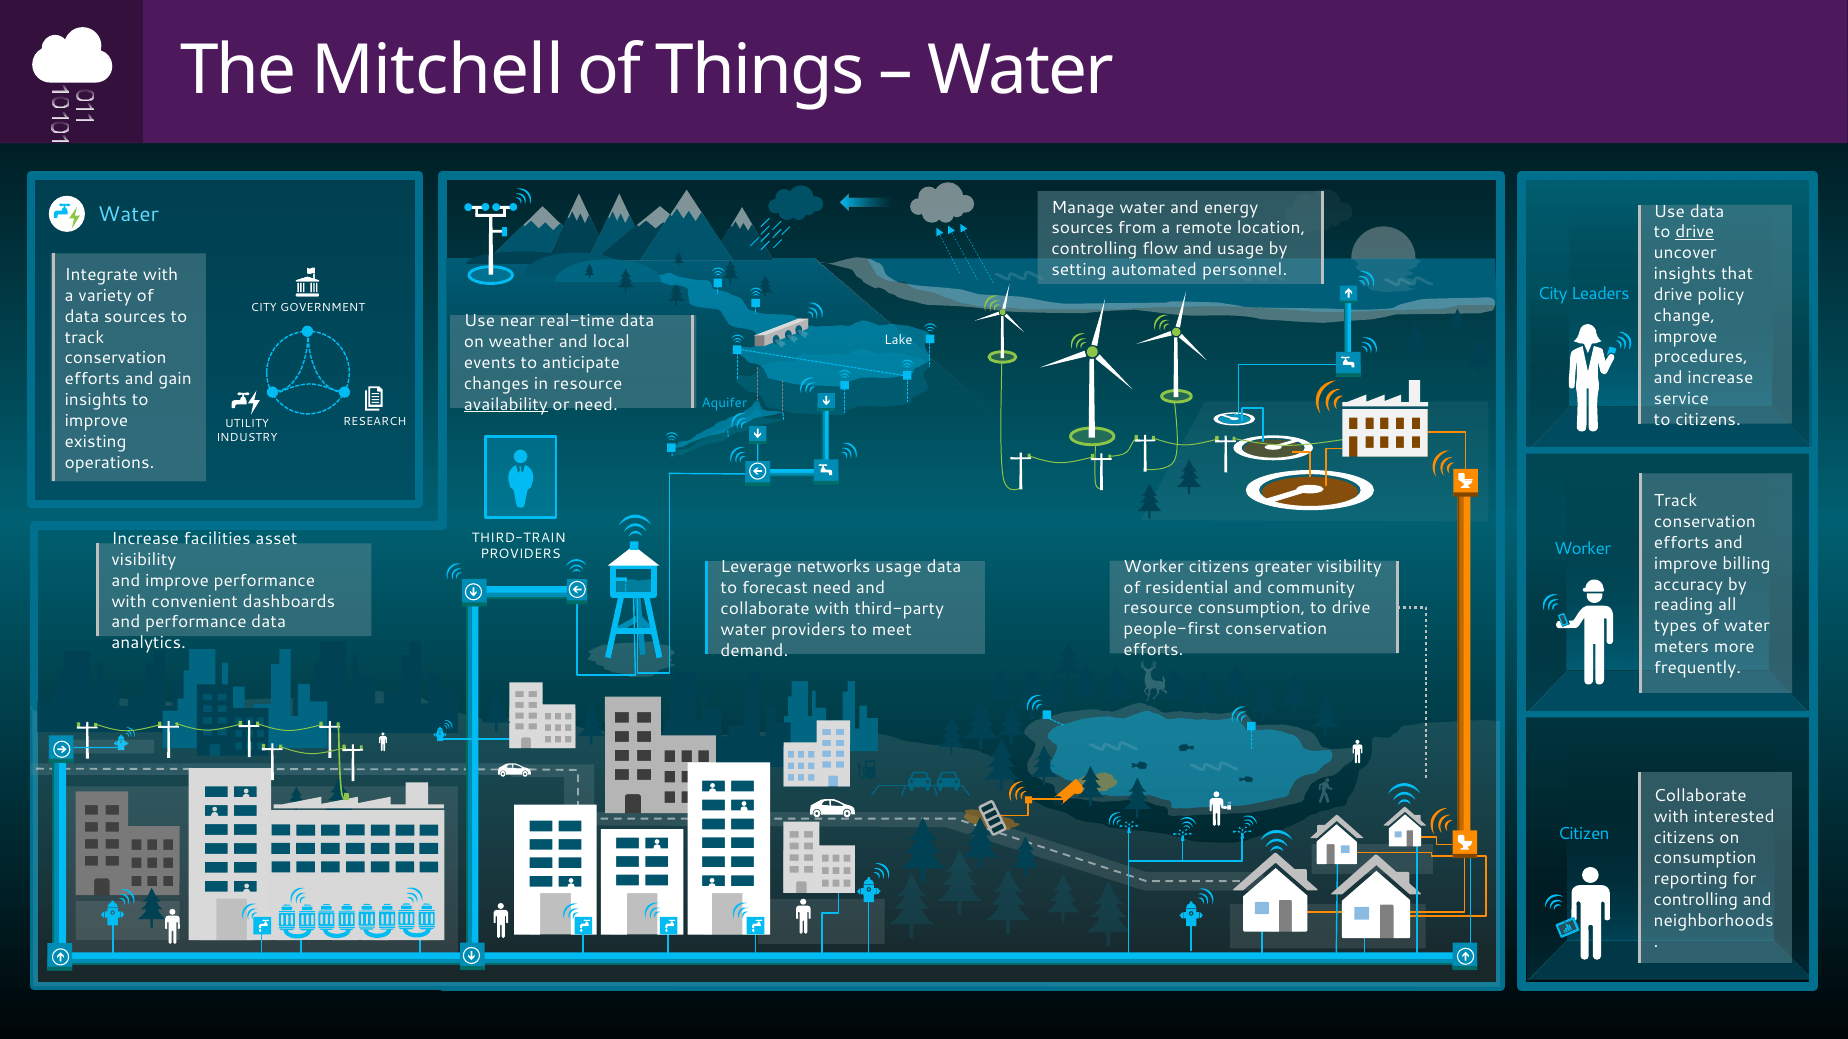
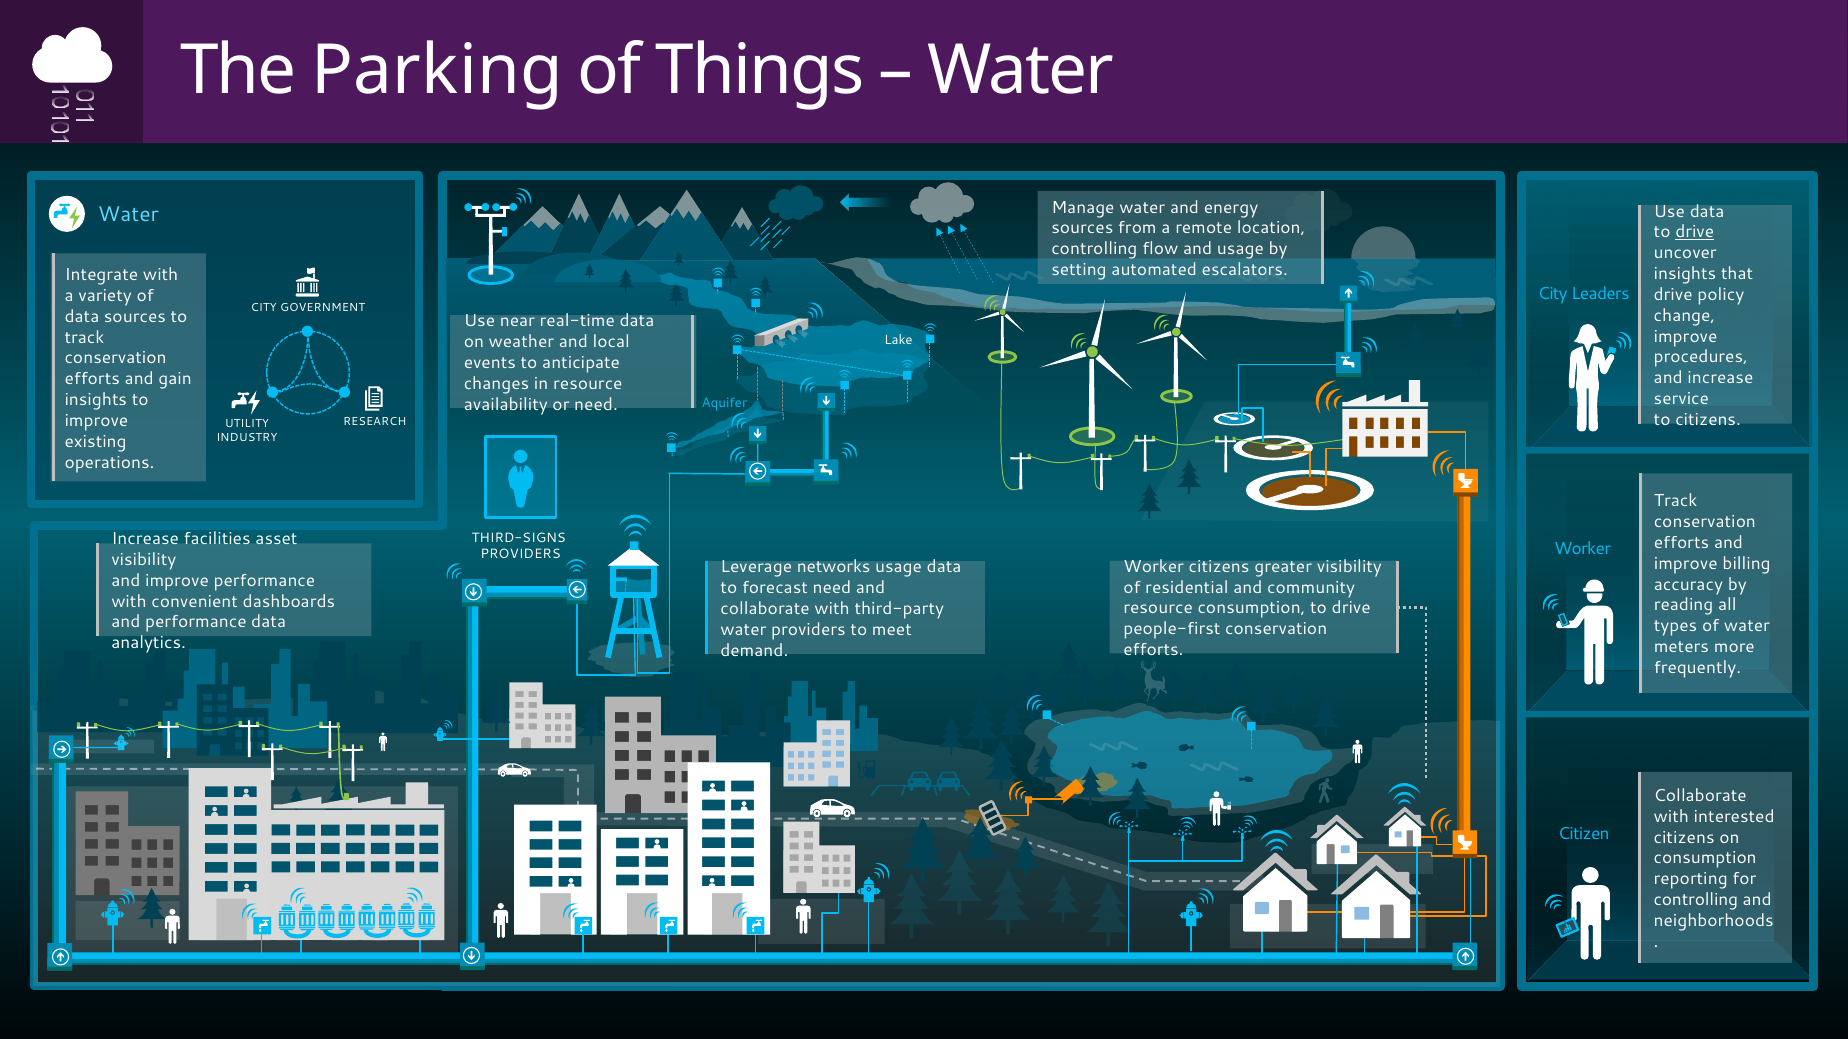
Mitchell: Mitchell -> Parking (437, 71)
personnel: personnel -> escalators (1245, 270)
availability underline: present -> none (506, 405)
THIRD-TRAIN: THIRD-TRAIN -> THIRD-SIGNS (519, 538)
